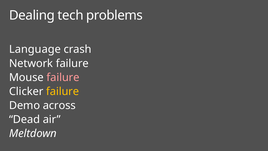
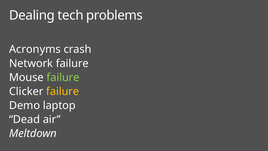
Language: Language -> Acronyms (35, 49)
failure colour: pink -> light green (63, 77)
across: across -> laptop (59, 105)
